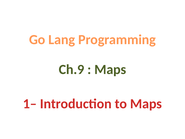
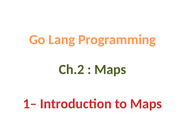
Ch.9: Ch.9 -> Ch.2 (71, 69)
